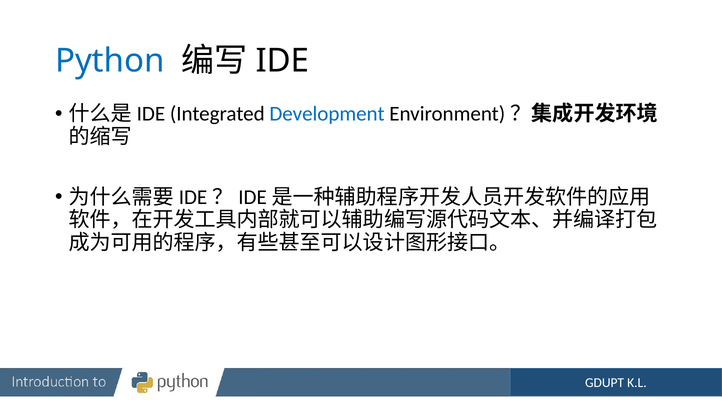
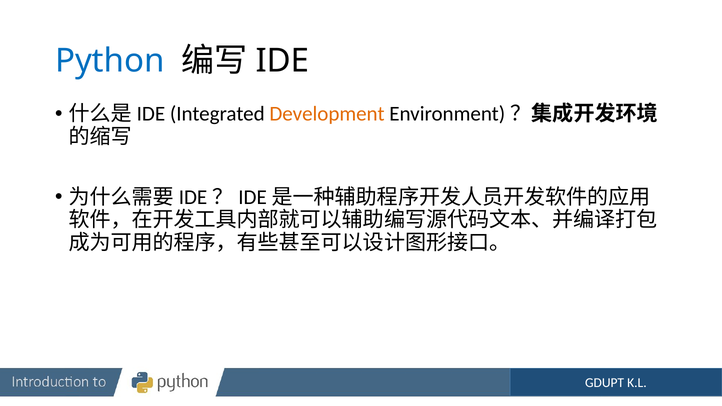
Development colour: blue -> orange (327, 114)
